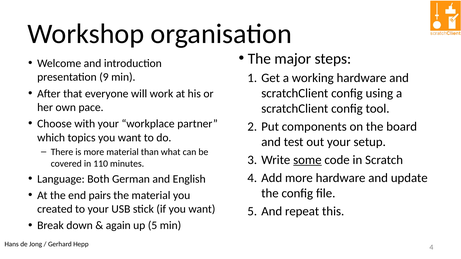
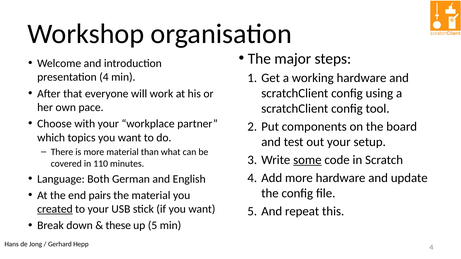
presentation 9: 9 -> 4 (104, 77)
created underline: none -> present (55, 209)
again: again -> these (118, 226)
